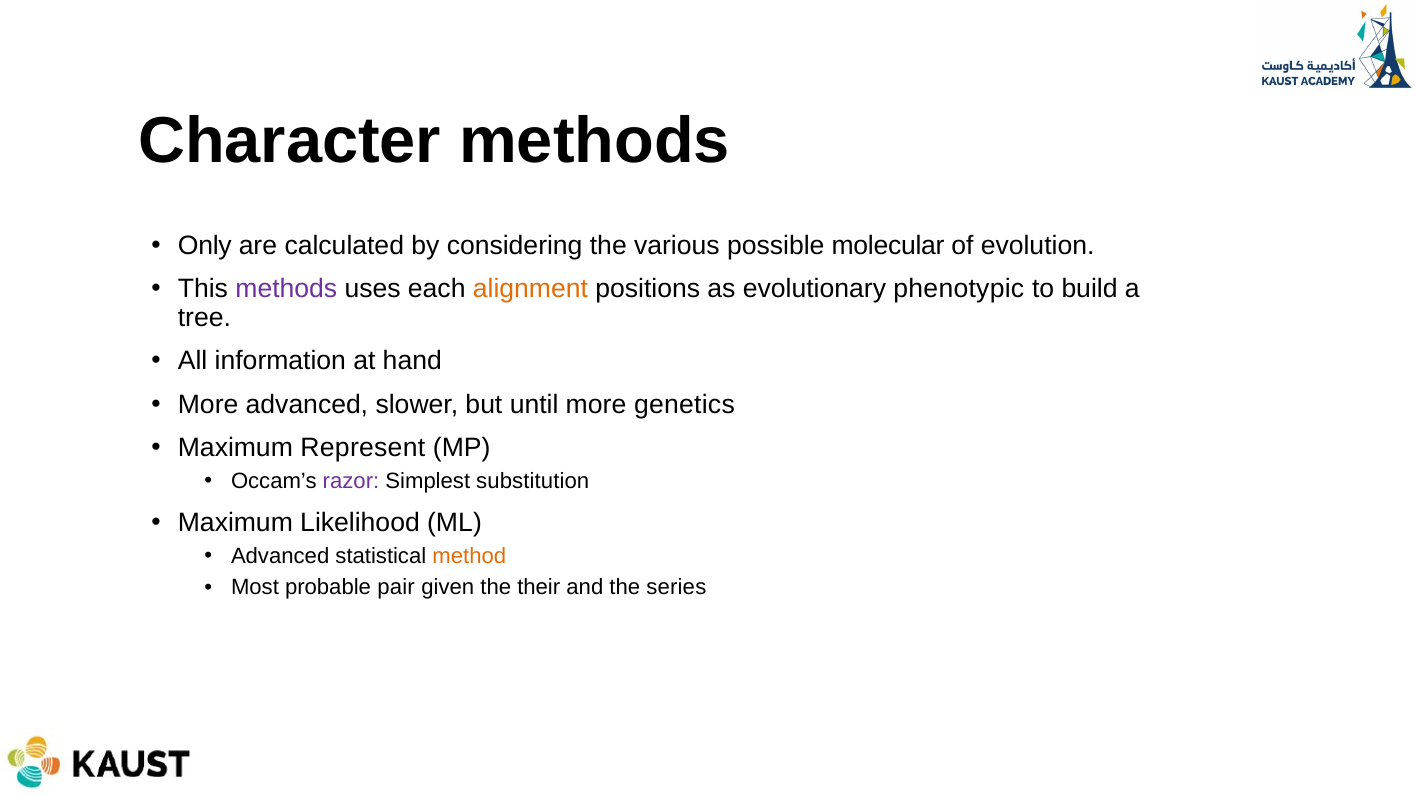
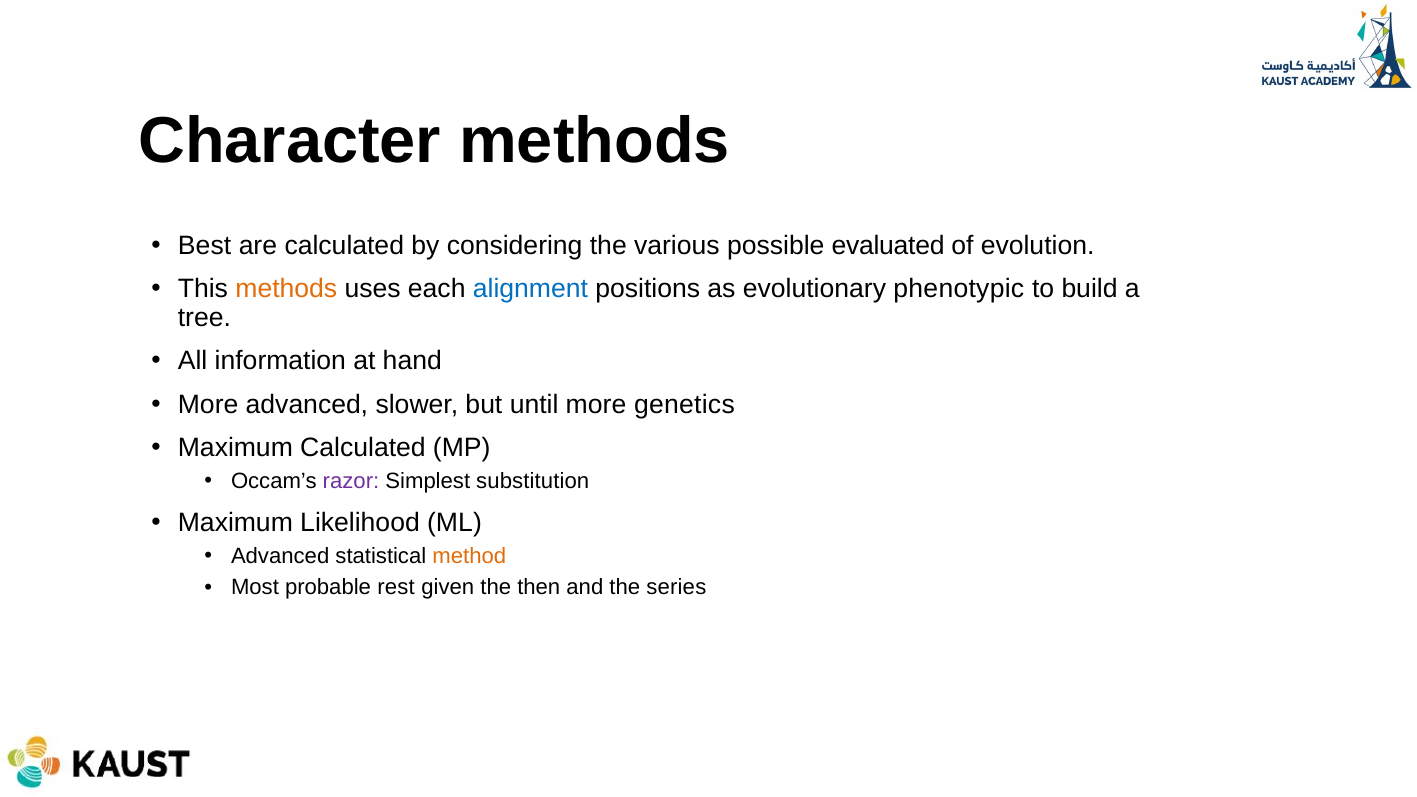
Only: Only -> Best (205, 245)
molecular: molecular -> evaluated (888, 245)
methods colour: purple -> orange (286, 289)
alignment colour: orange -> blue (530, 289)
Maximum Represent: Represent -> Calculated (363, 448)
pair: pair -> rest (396, 588)
their: their -> then (539, 588)
